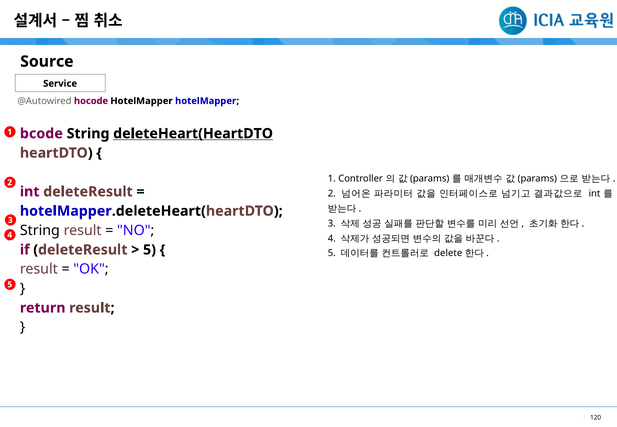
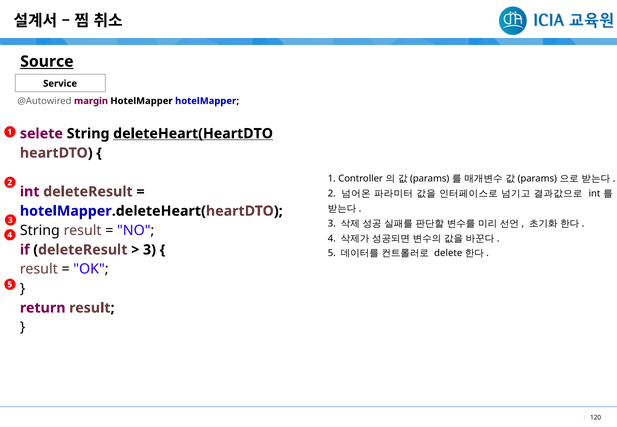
Source underline: none -> present (47, 62)
hocode: hocode -> margin (91, 101)
bcode: bcode -> selete (41, 134)
5: 5 -> 3 (150, 250)
